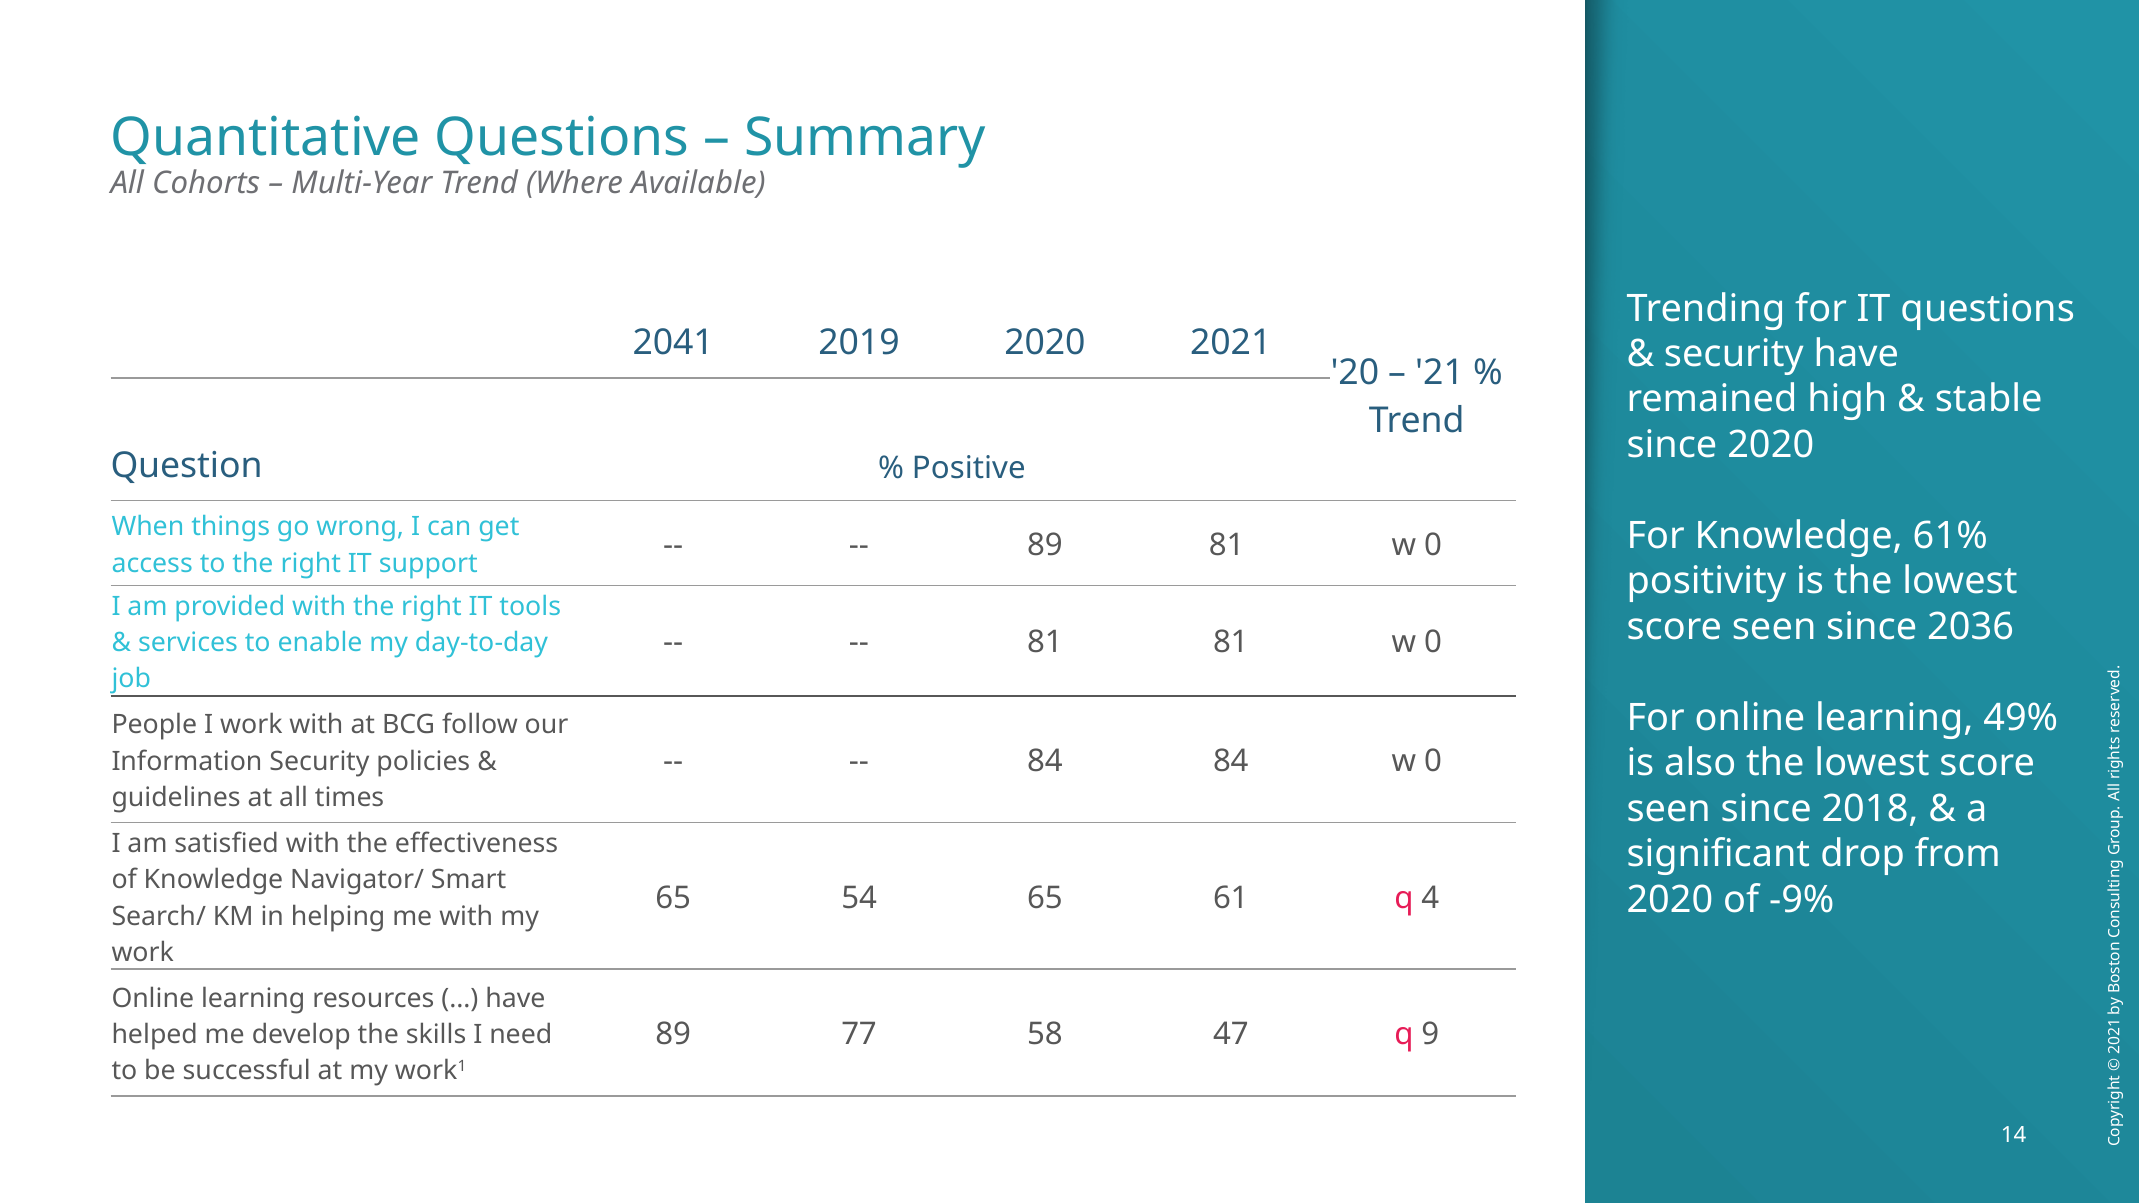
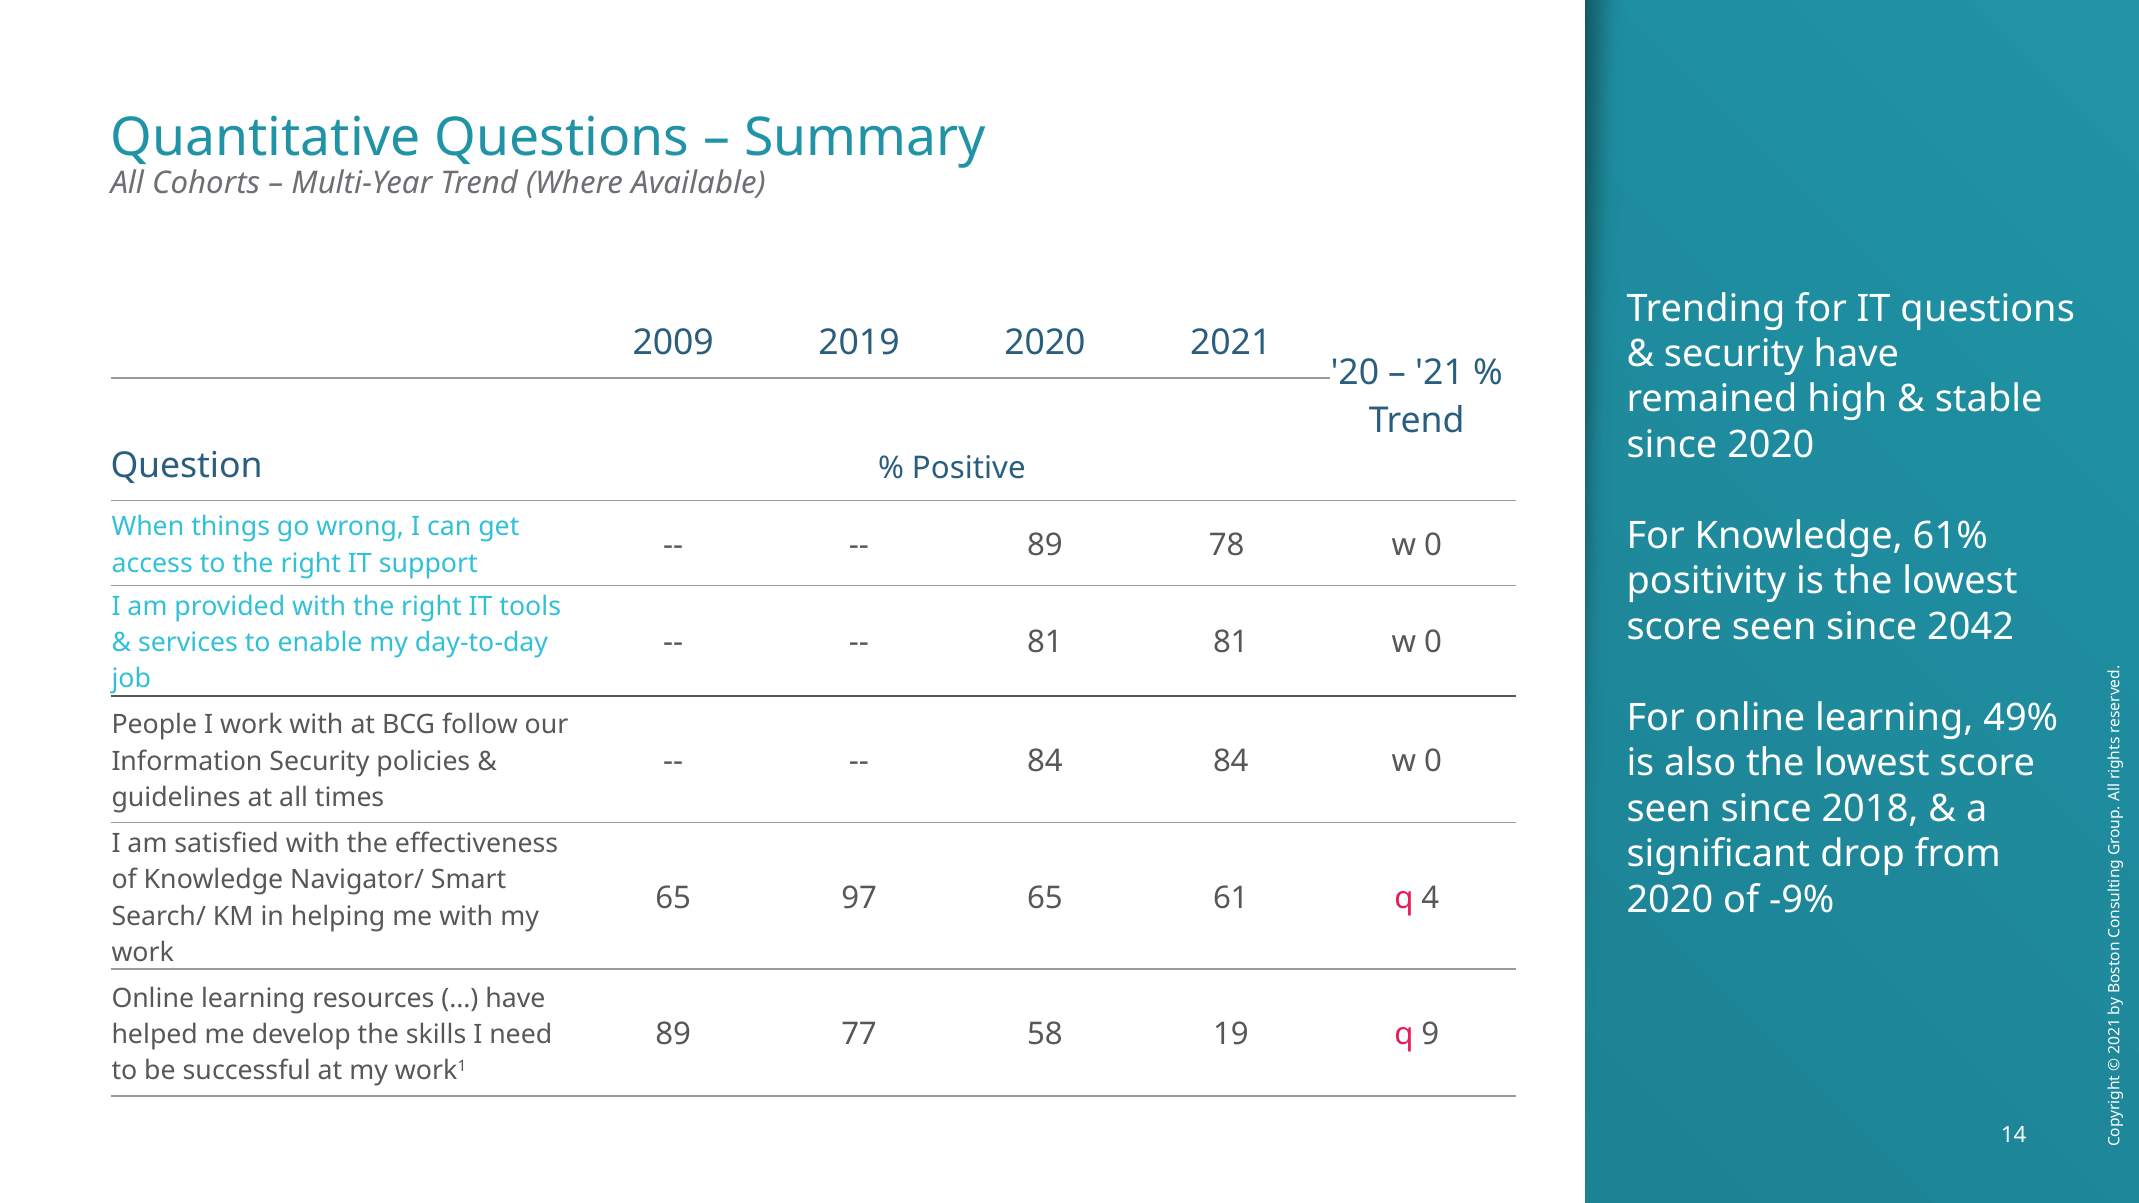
2041: 2041 -> 2009 (673, 343)
89 81: 81 -> 78 (1227, 545)
2036: 2036 -> 2042 (1971, 627)
54: 54 -> 97 (859, 898)
47: 47 -> 19 (1231, 1035)
